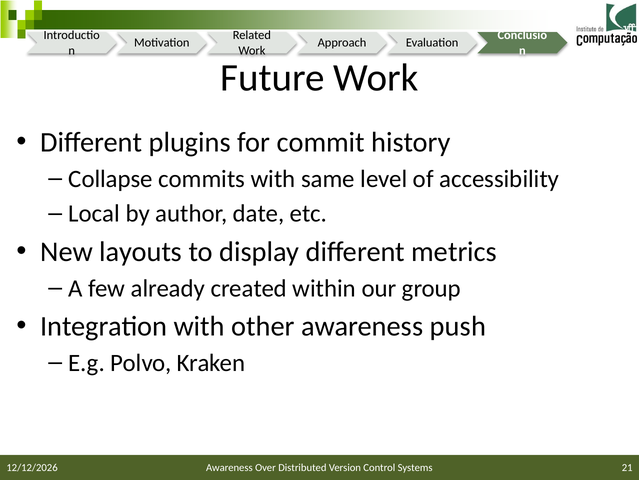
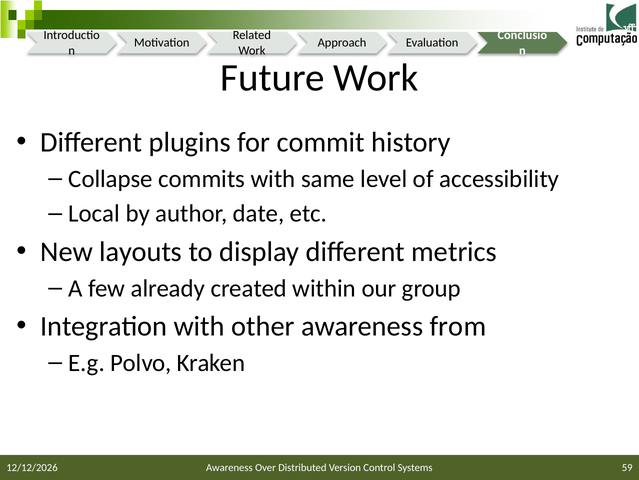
push: push -> from (458, 326)
21: 21 -> 59 (627, 467)
